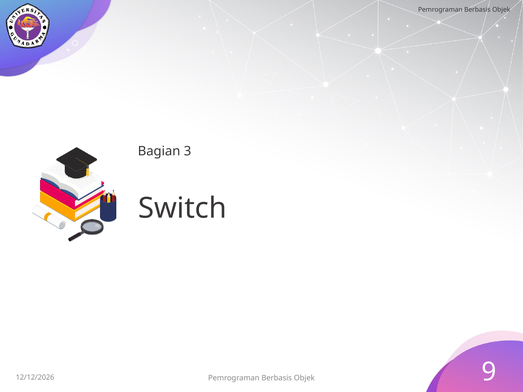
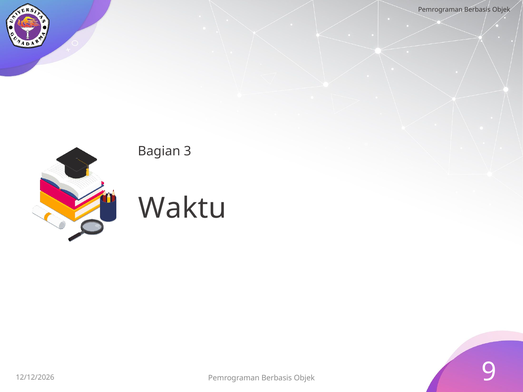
Switch: Switch -> Waktu (182, 208)
